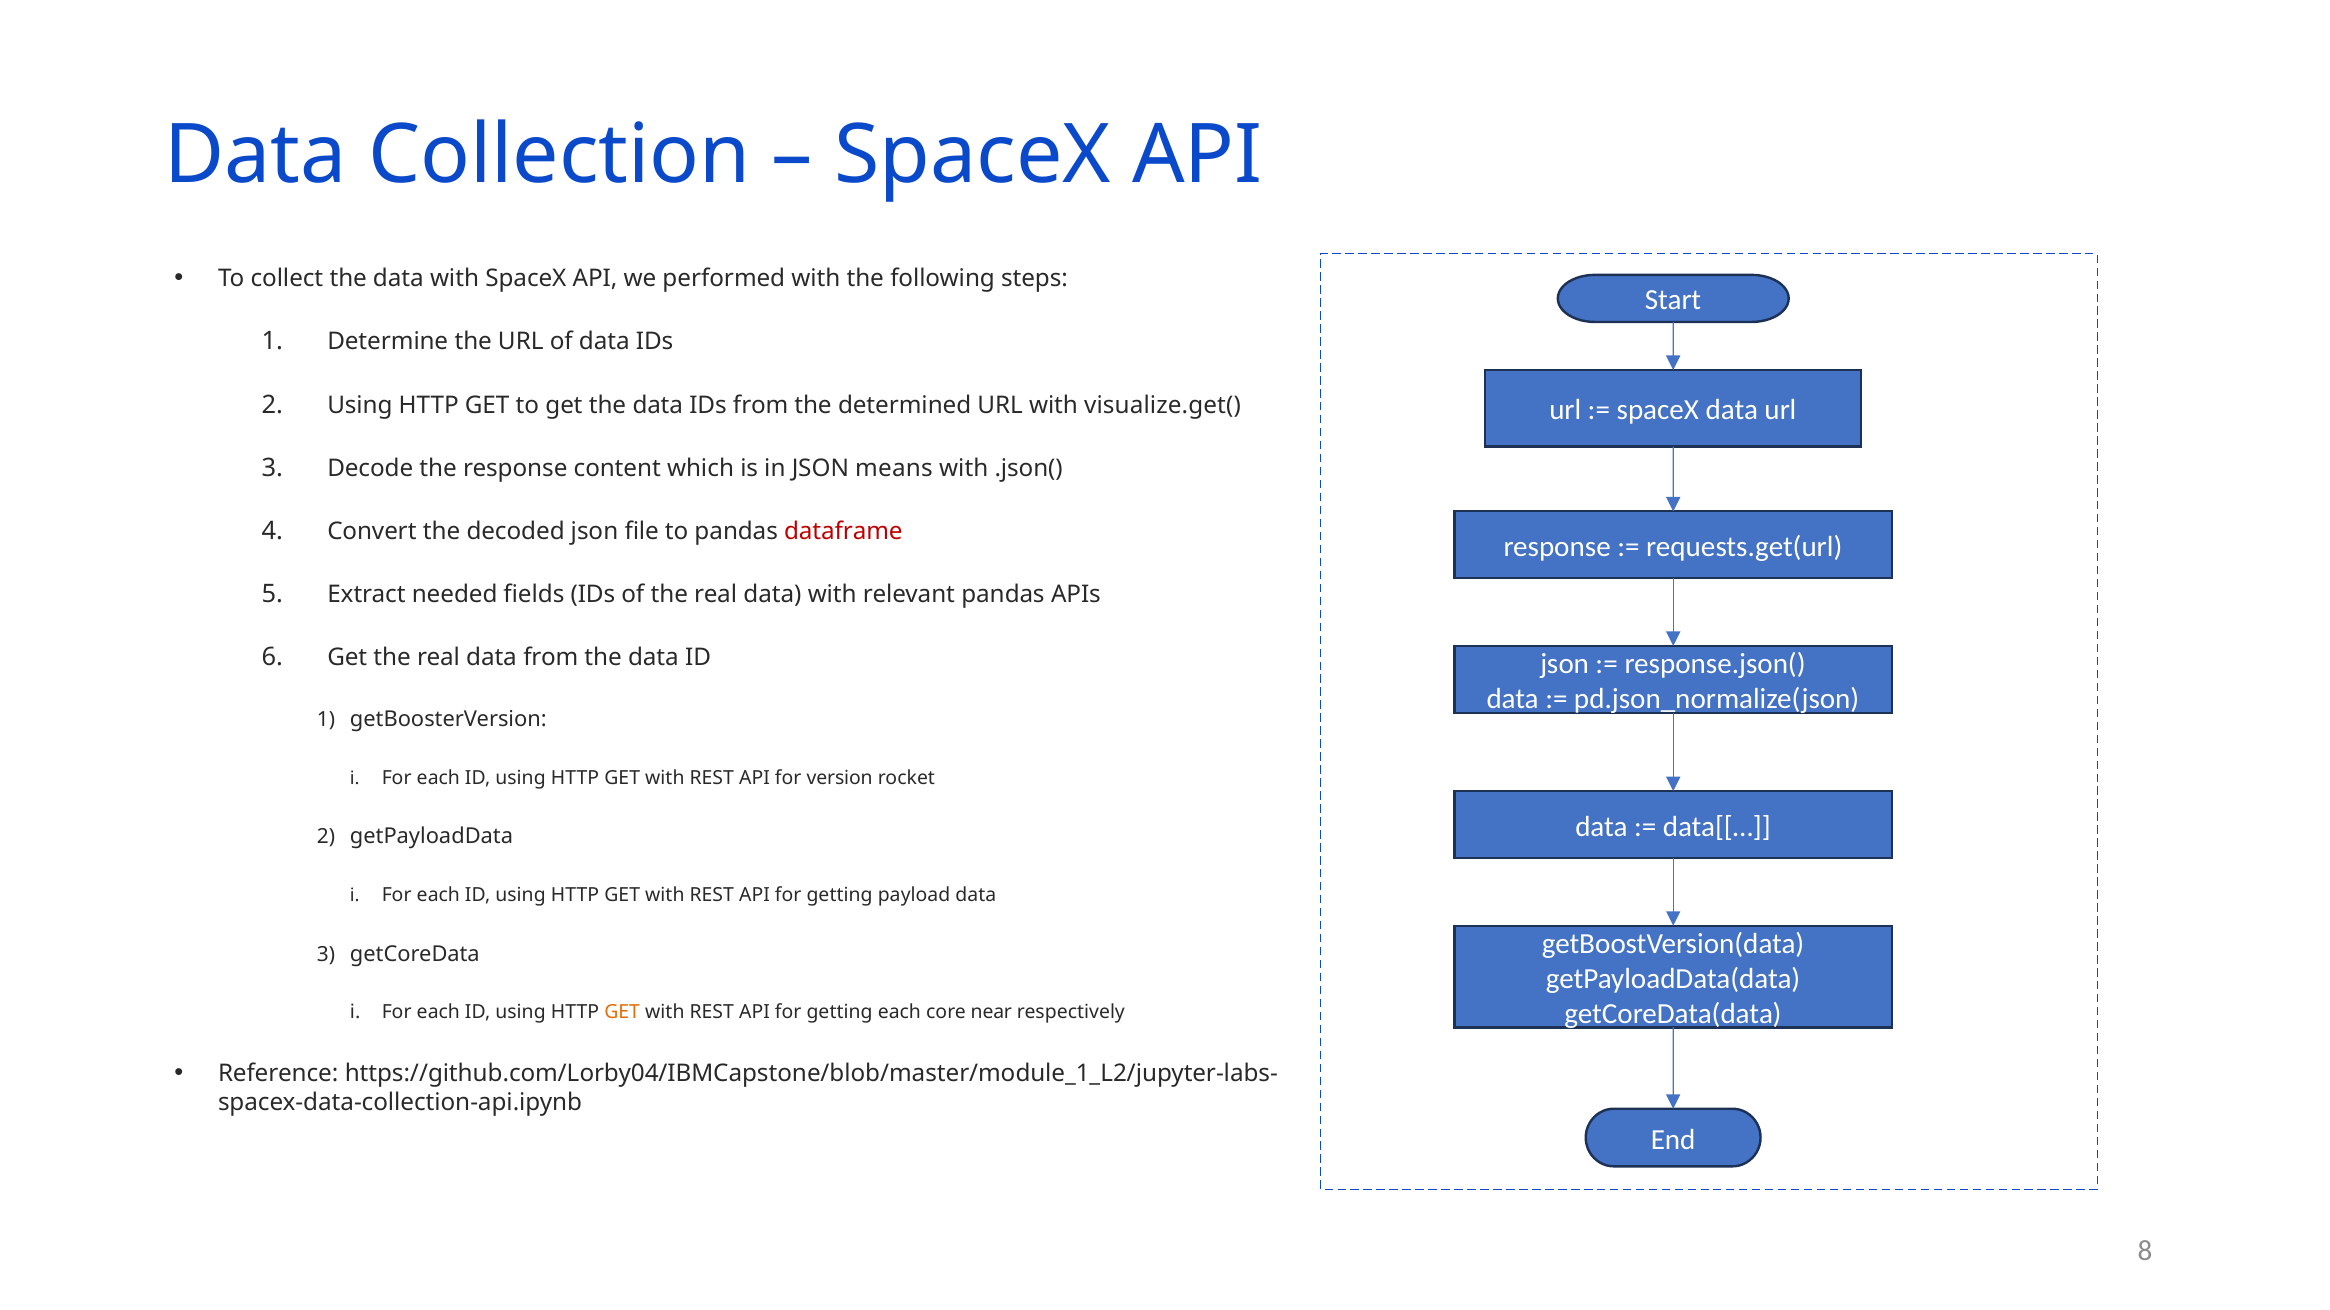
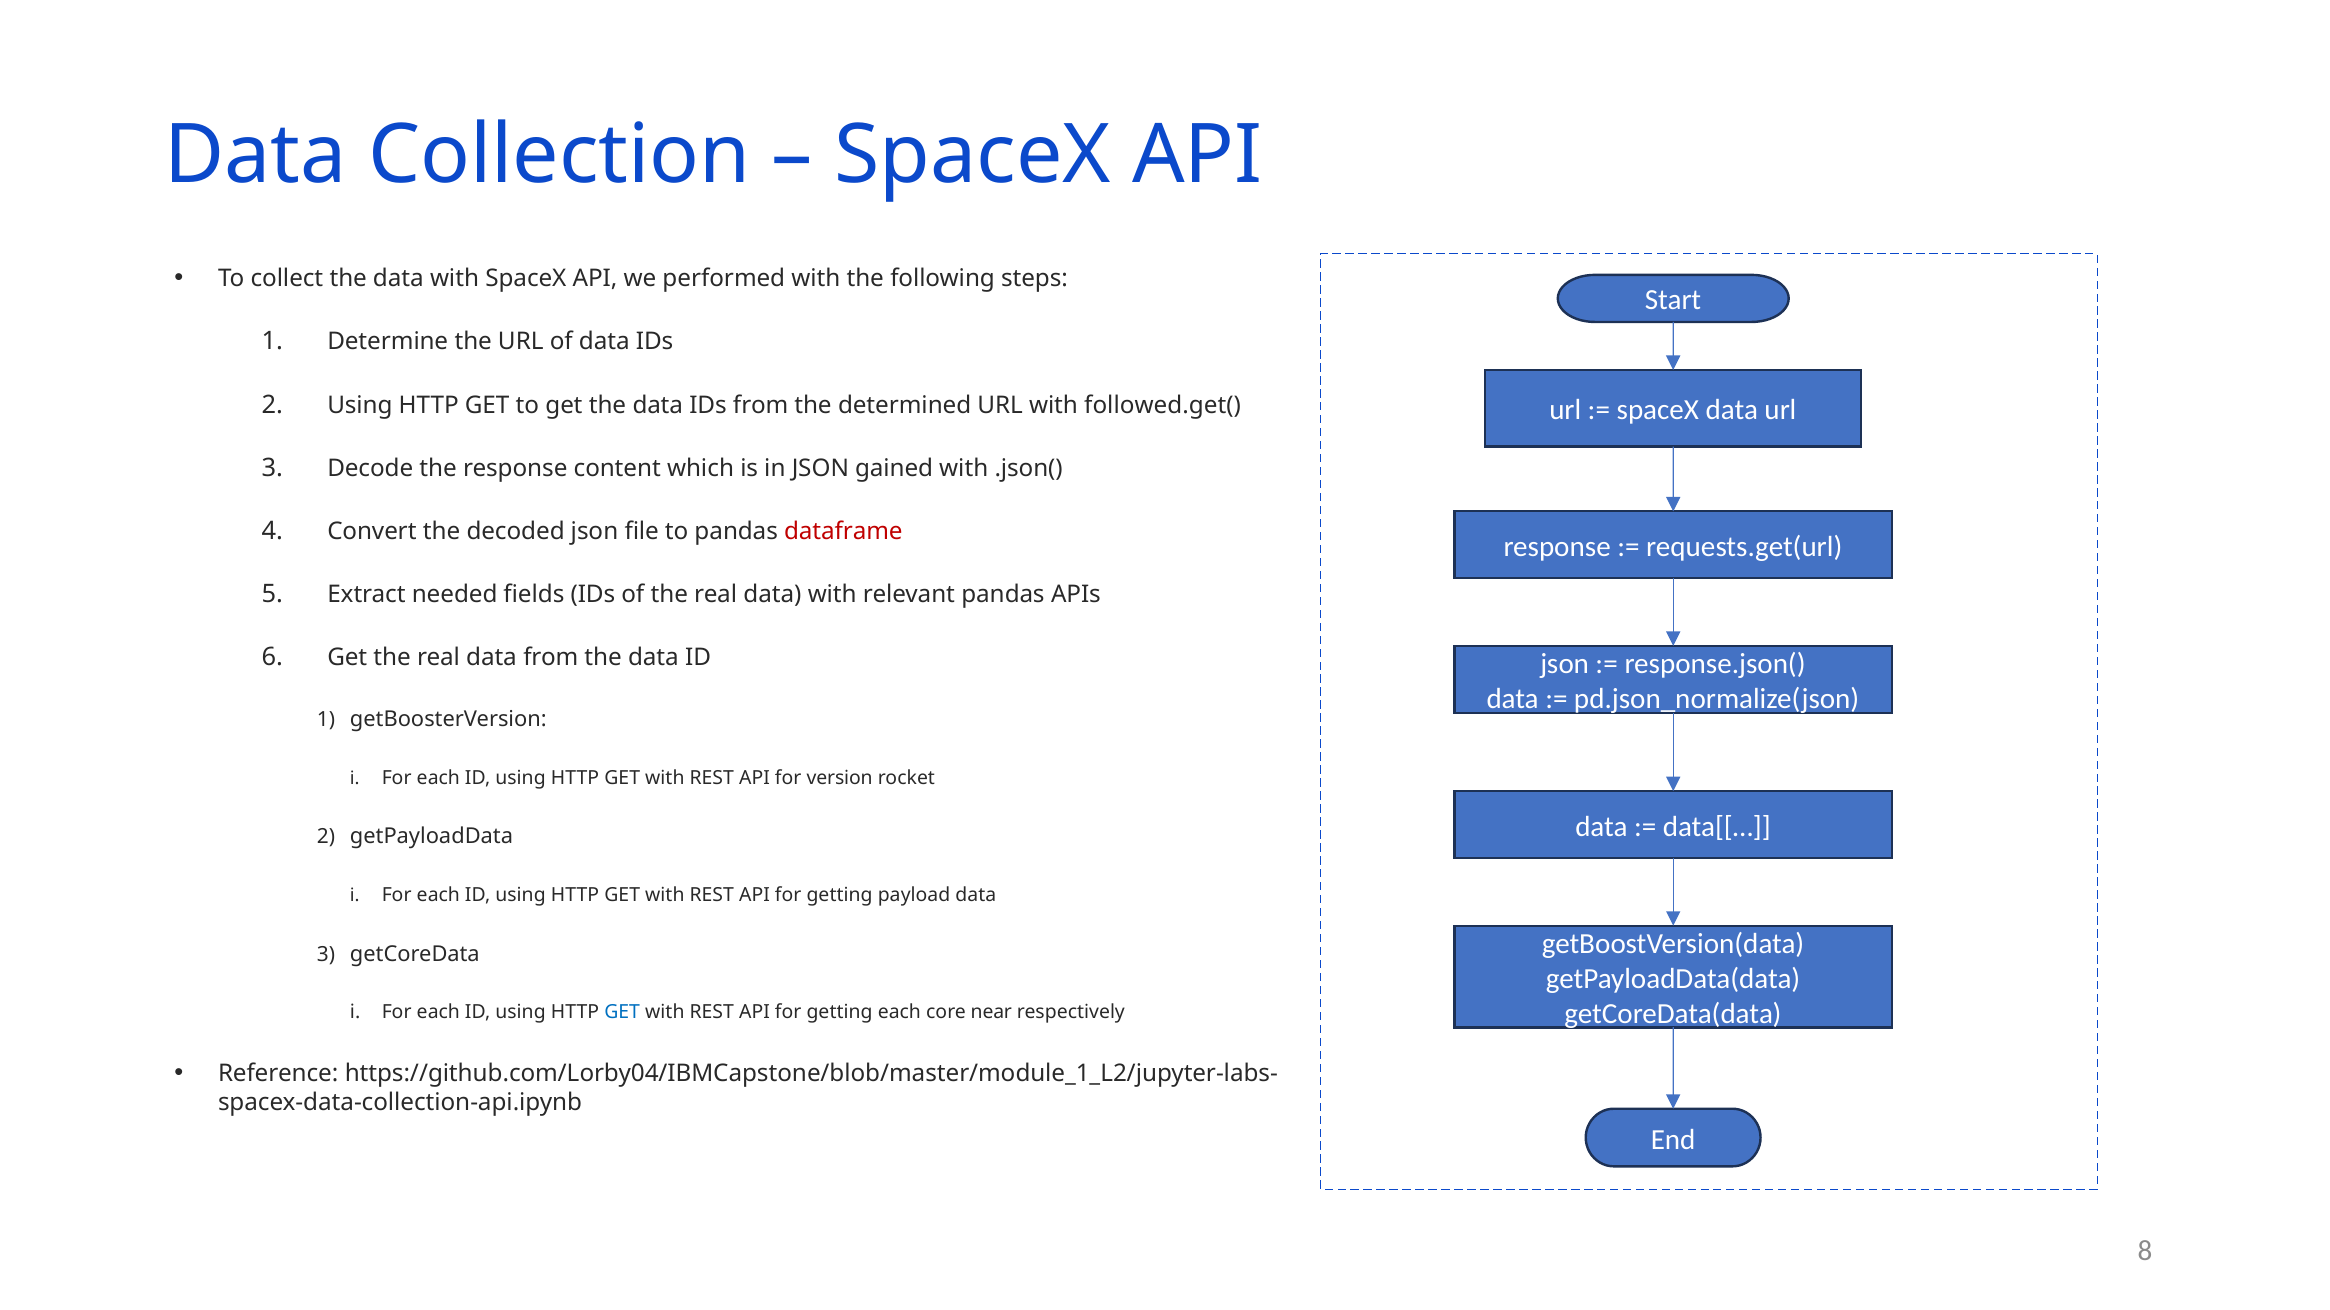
visualize.get(: visualize.get( -> followed.get( (1163, 405)
means: means -> gained (894, 468)
GET colour: orange -> blue (622, 1013)
